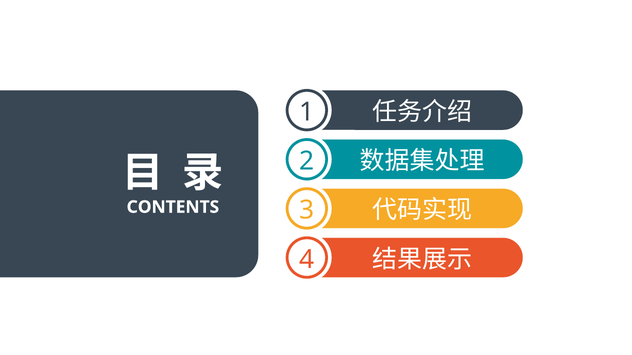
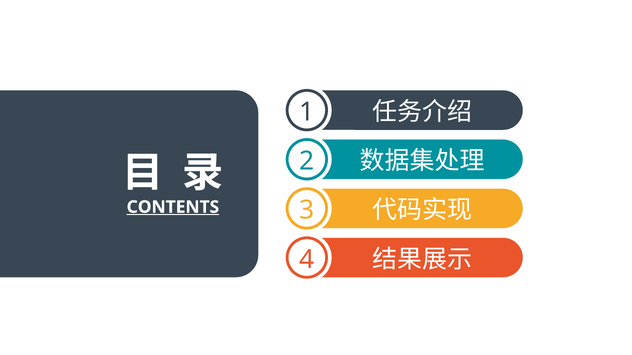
CONTENTS underline: none -> present (173, 207)
